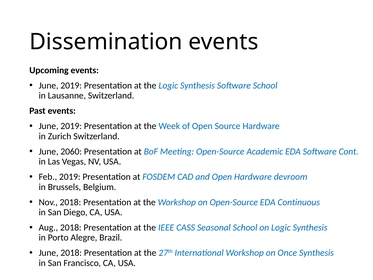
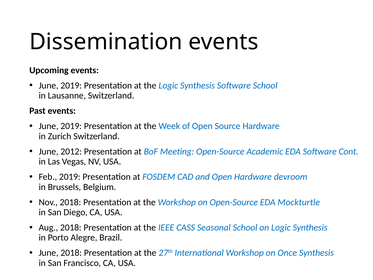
2060: 2060 -> 2012 (71, 151)
Continuous: Continuous -> Mockturtle (299, 202)
